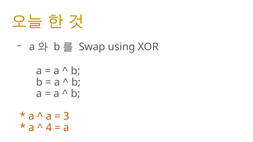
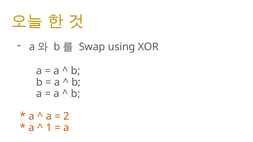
3: 3 -> 2 (66, 117)
4: 4 -> 1 (49, 128)
